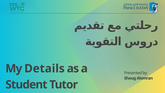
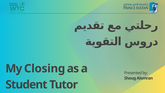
Details: Details -> Closing (45, 68)
